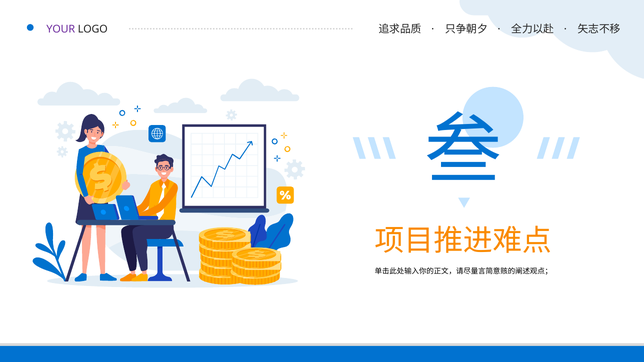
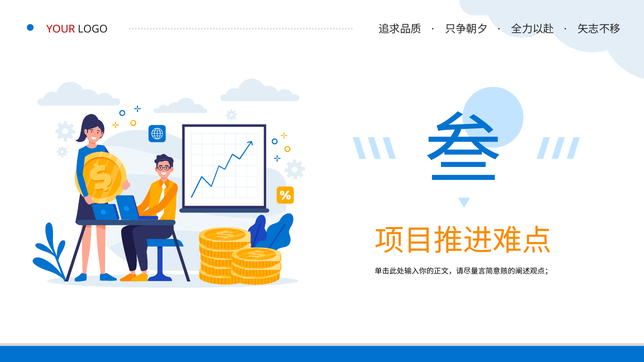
YOUR colour: purple -> red (61, 29)
